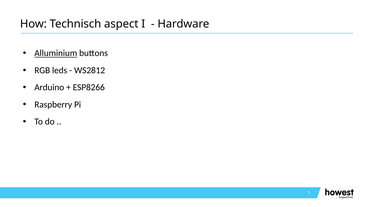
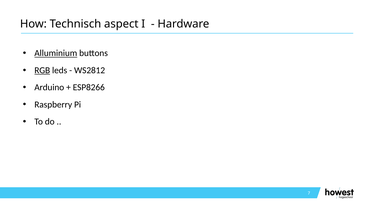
RGB underline: none -> present (42, 70)
